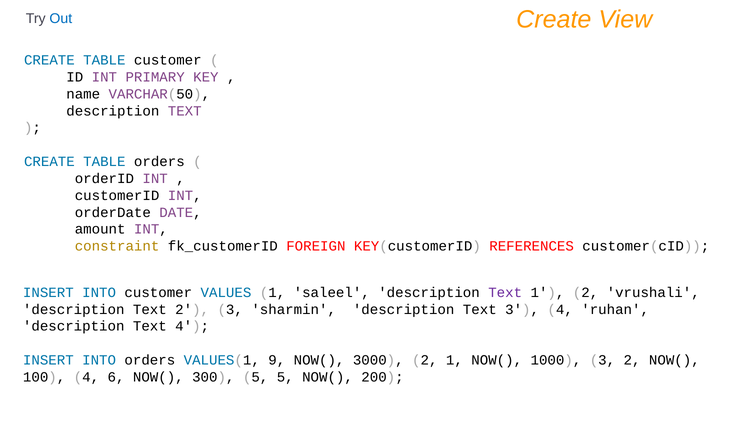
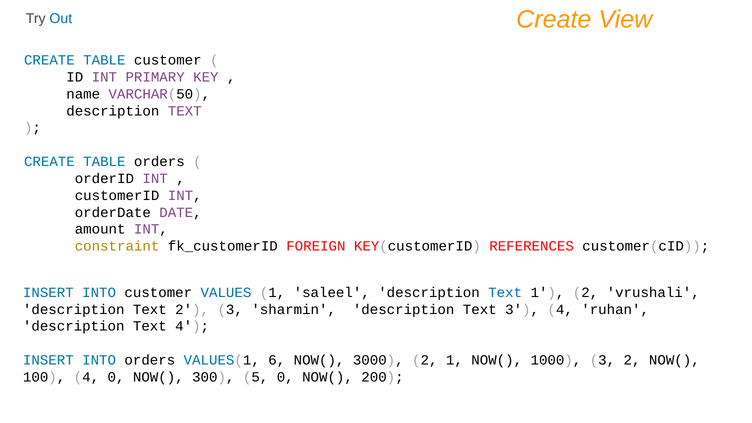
Text colour: purple -> blue (505, 292)
9: 9 -> 6 (277, 360)
4 6: 6 -> 0 (116, 377)
5 5: 5 -> 0 (285, 377)
